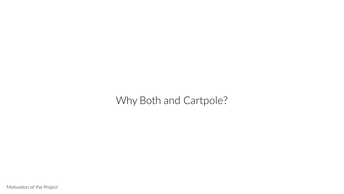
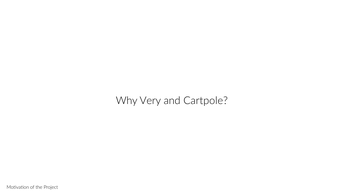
Both: Both -> Very (150, 100)
